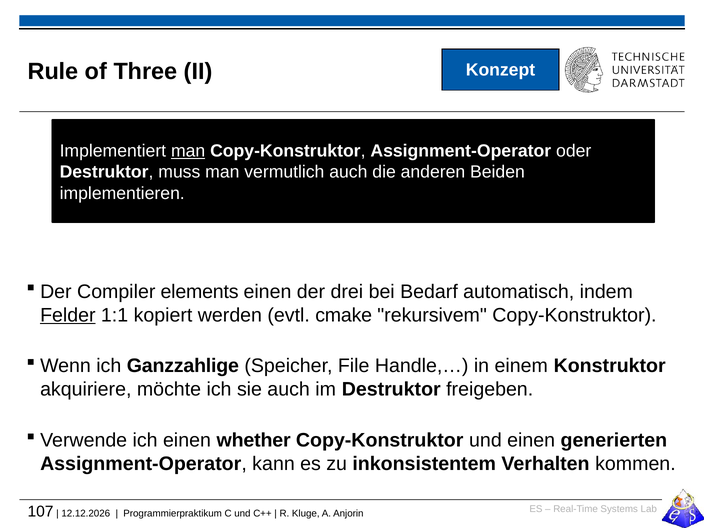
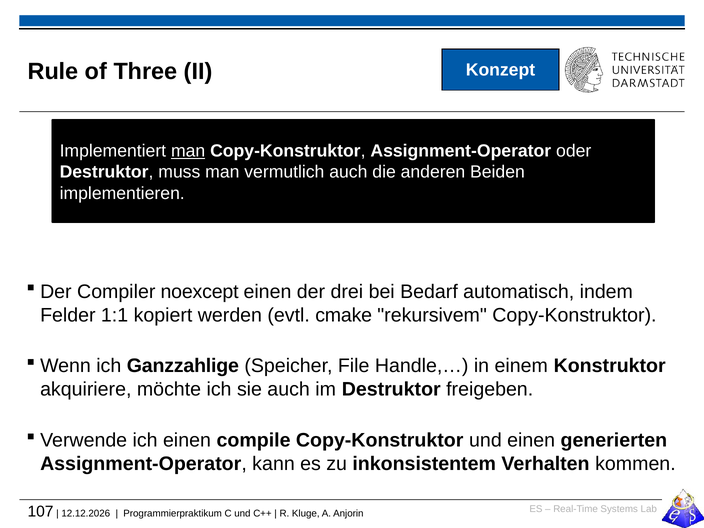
elements: elements -> noexcept (200, 292)
Felder underline: present -> none (68, 315)
whether: whether -> compile (254, 440)
